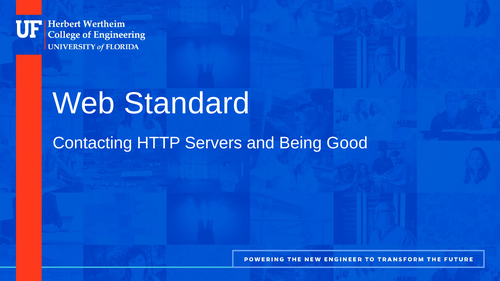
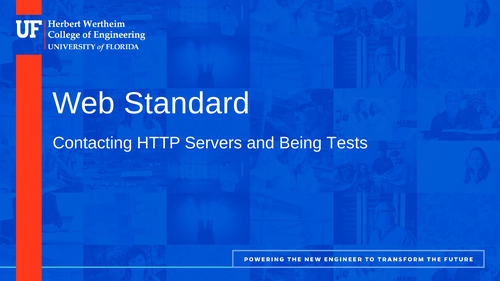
Good: Good -> Tests (347, 143)
